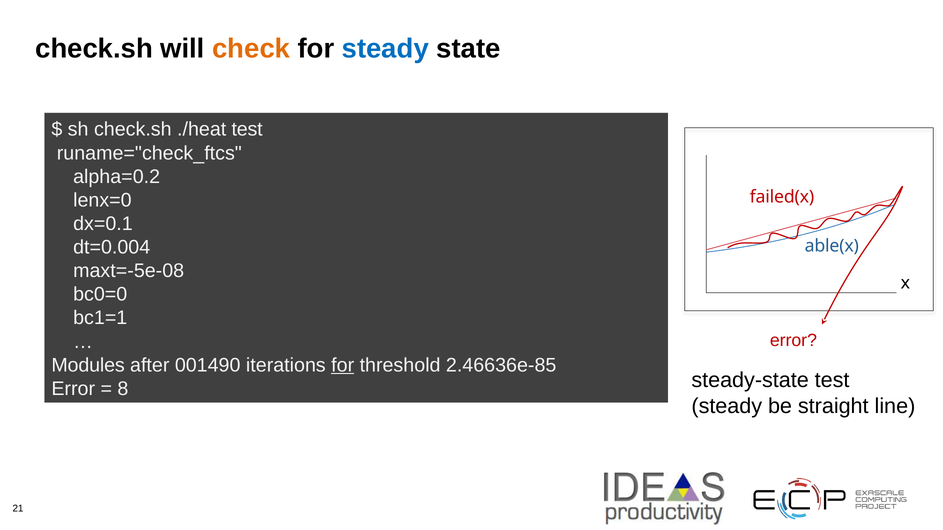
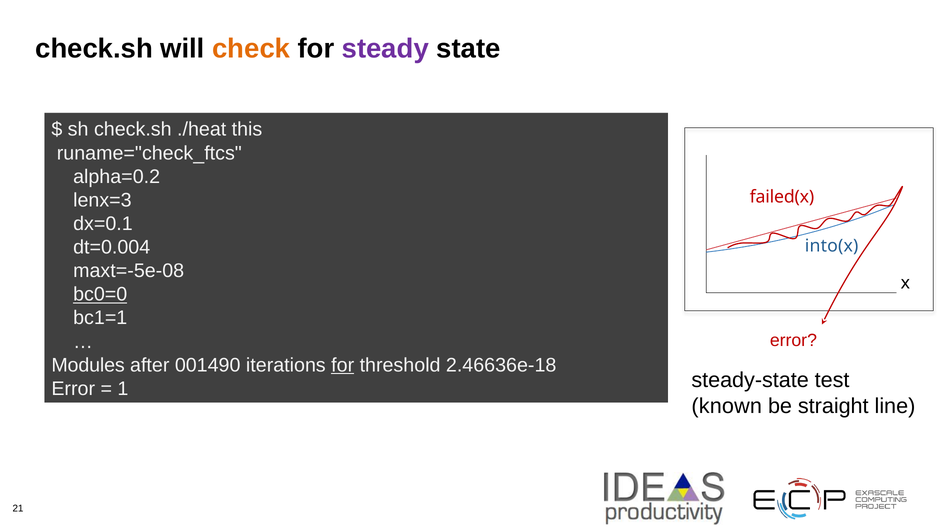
steady colour: blue -> purple (385, 49)
./heat test: test -> this (247, 130)
lenx=0: lenx=0 -> lenx=3 (102, 200)
able(x: able(x -> into(x (832, 246)
bc0=0 underline: none -> present (100, 295)
2.46636e-85: 2.46636e-85 -> 2.46636e-18 (501, 366)
8: 8 -> 1 (123, 389)
steady: steady -> known (727, 406)
